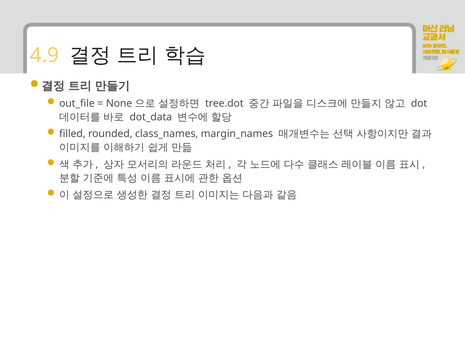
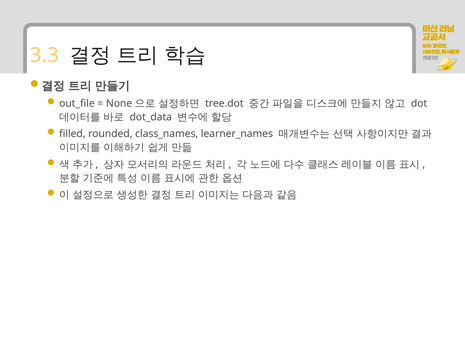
4.9: 4.9 -> 3.3 (44, 55)
margin_names: margin_names -> learner_names (237, 134)
